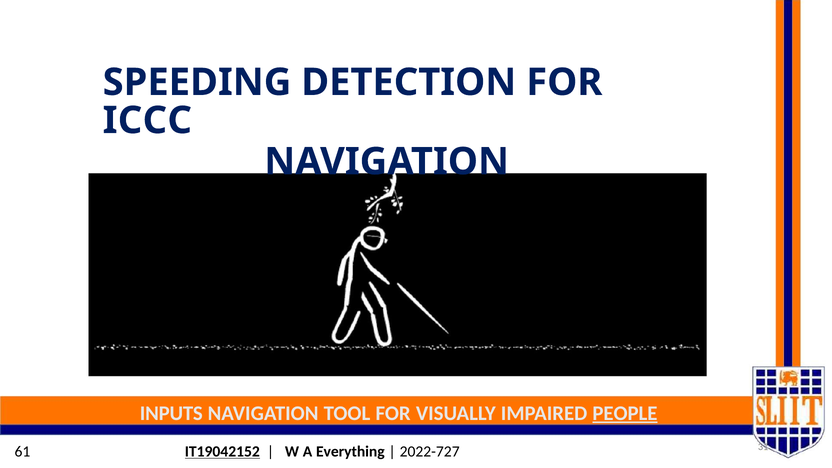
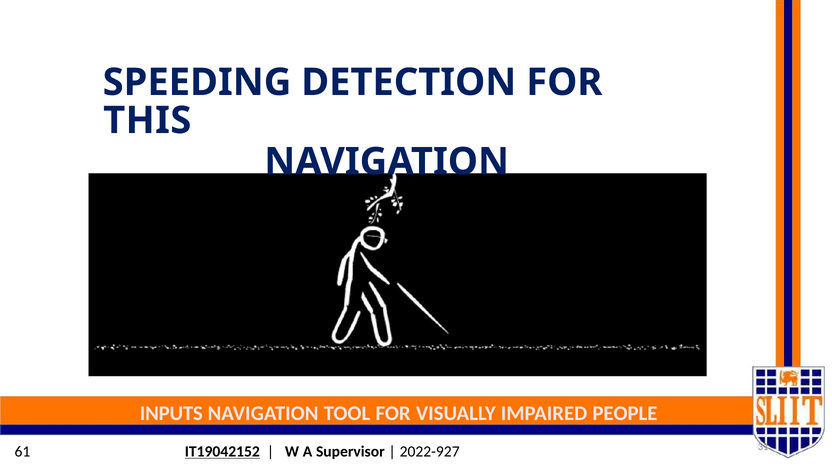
ICCC: ICCC -> THIS (147, 120)
PEOPLE underline: present -> none (625, 413)
Everything: Everything -> Supervisor (350, 452)
2022-727: 2022-727 -> 2022-927 (430, 452)
